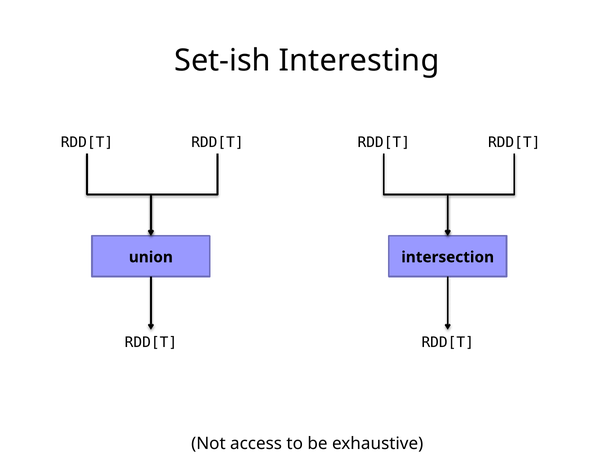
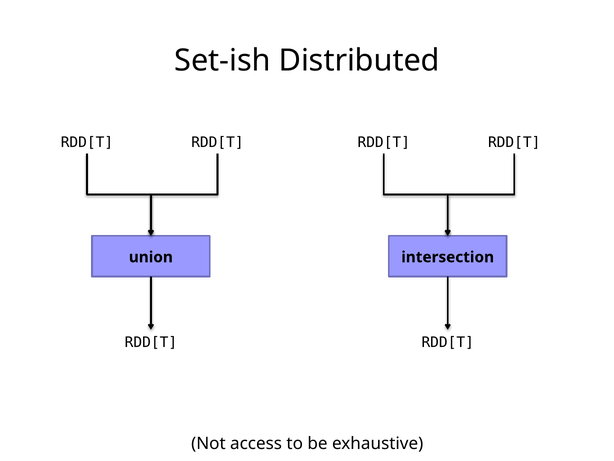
Interesting: Interesting -> Distributed (359, 60)
